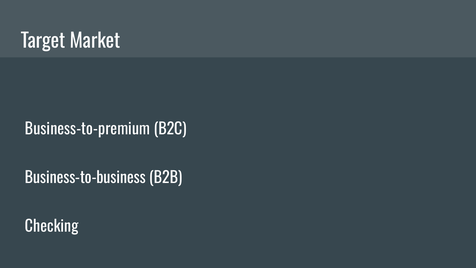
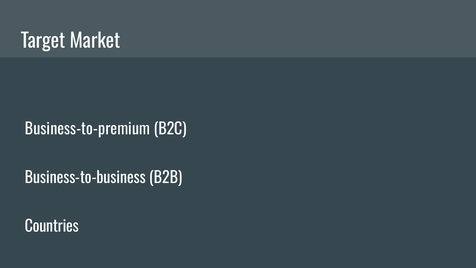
Checking: Checking -> Countries (52, 226)
